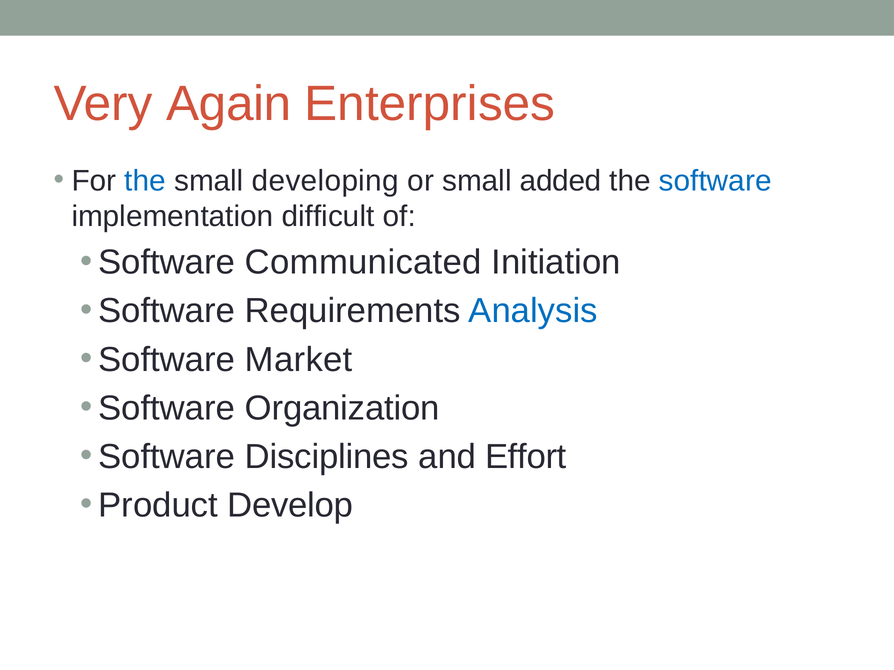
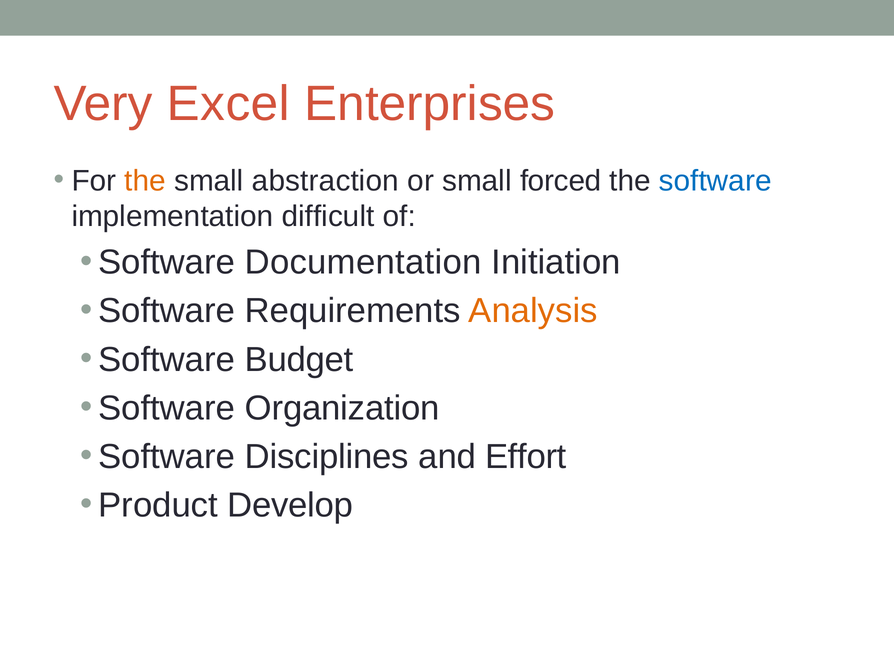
Again: Again -> Excel (228, 104)
the colour: blue -> orange (145, 181)
developing: developing -> abstraction (325, 181)
added: added -> forced (561, 181)
Communicated: Communicated -> Documentation (363, 263)
Analysis colour: blue -> orange (533, 311)
Market: Market -> Budget (299, 360)
